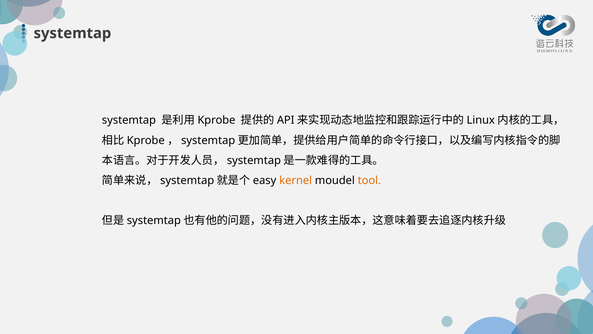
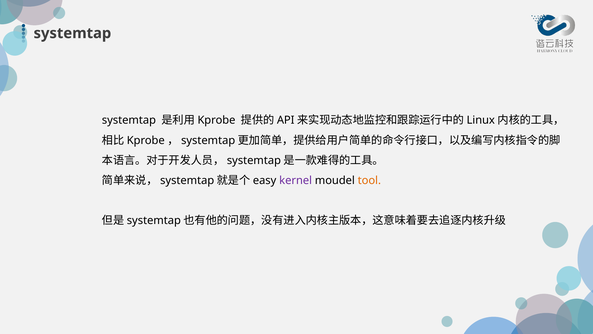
kernel colour: orange -> purple (296, 180)
